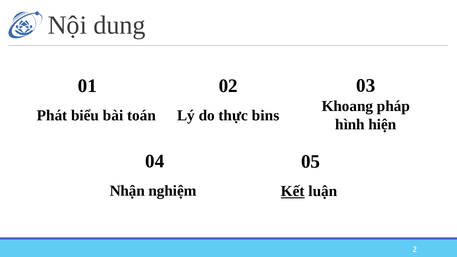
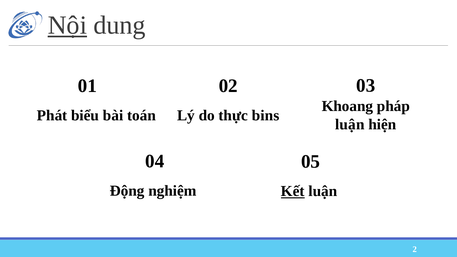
Nội underline: none -> present (67, 25)
hình: hình -> luận (350, 125)
Nhận: Nhận -> Động (127, 191)
